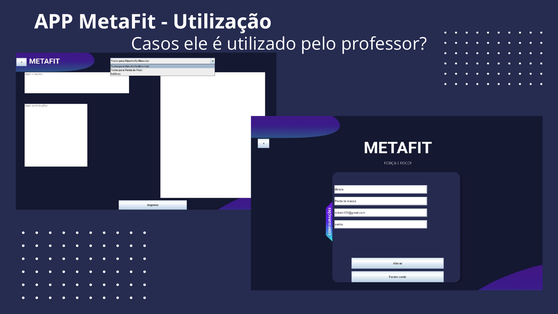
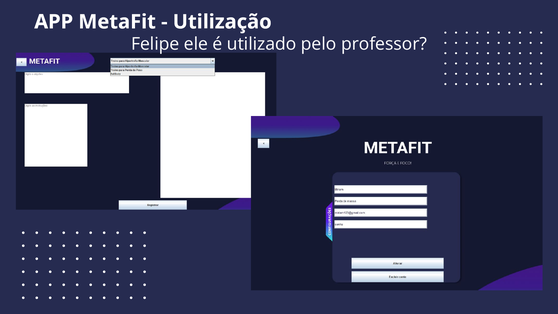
Casos: Casos -> Felipe (155, 44)
